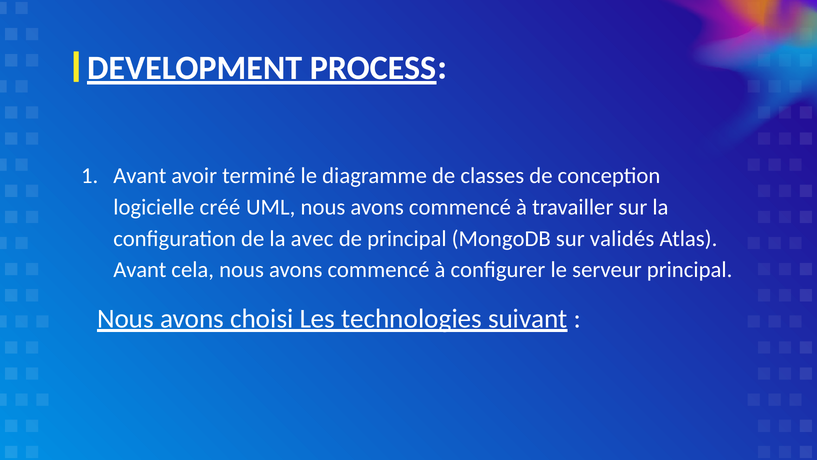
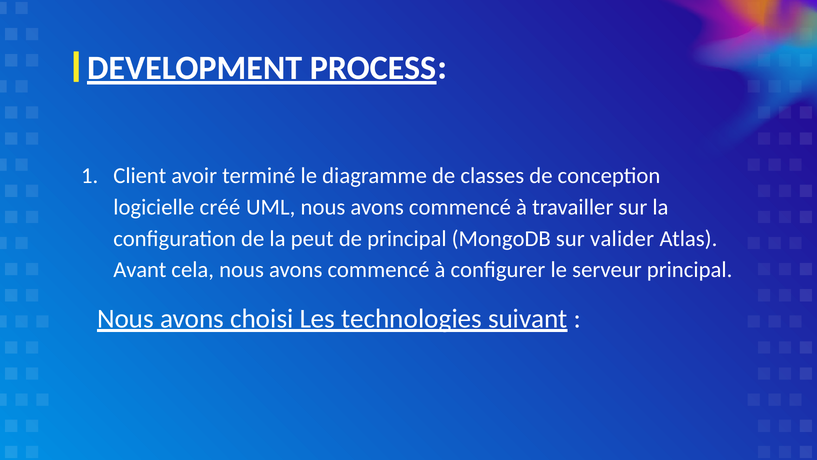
Avant: Avant -> Client (140, 176)
avec: avec -> peut (312, 238)
validés: validés -> valider (622, 238)
